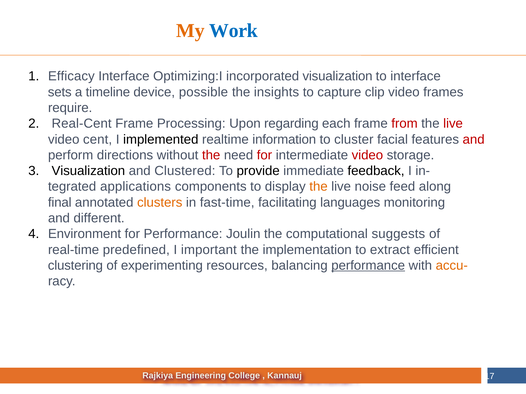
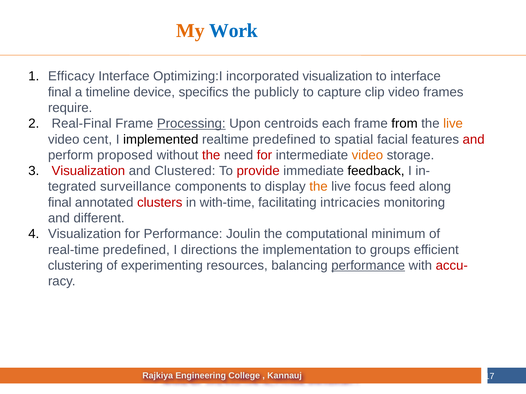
sets: sets -> final (60, 92)
possible: possible -> specifics (204, 92)
insights: insights -> publicly (276, 92)
Real-Cent: Real-Cent -> Real-Final (82, 124)
Processing underline: none -> present (191, 124)
regarding: regarding -> centroids (291, 124)
from colour: red -> black (405, 124)
live colour: red -> orange (453, 124)
realtime information: information -> predefined (284, 140)
cluster: cluster -> spatial (354, 140)
directions: directions -> proposed (125, 155)
video colour: red -> orange (367, 155)
Visualization colour: black -> red (88, 171)
provide colour: black -> red (258, 171)
applications: applications -> surveillance (136, 187)
noise: noise -> focus (370, 187)
clusters colour: orange -> red (160, 203)
fast-time: fast-time -> with-time (227, 203)
languages: languages -> intricacies (350, 203)
Environment: Environment -> Visualization (85, 234)
suggests: suggests -> minimum (398, 234)
important: important -> directions (209, 250)
extract: extract -> groups (390, 250)
accu- colour: orange -> red (452, 266)
